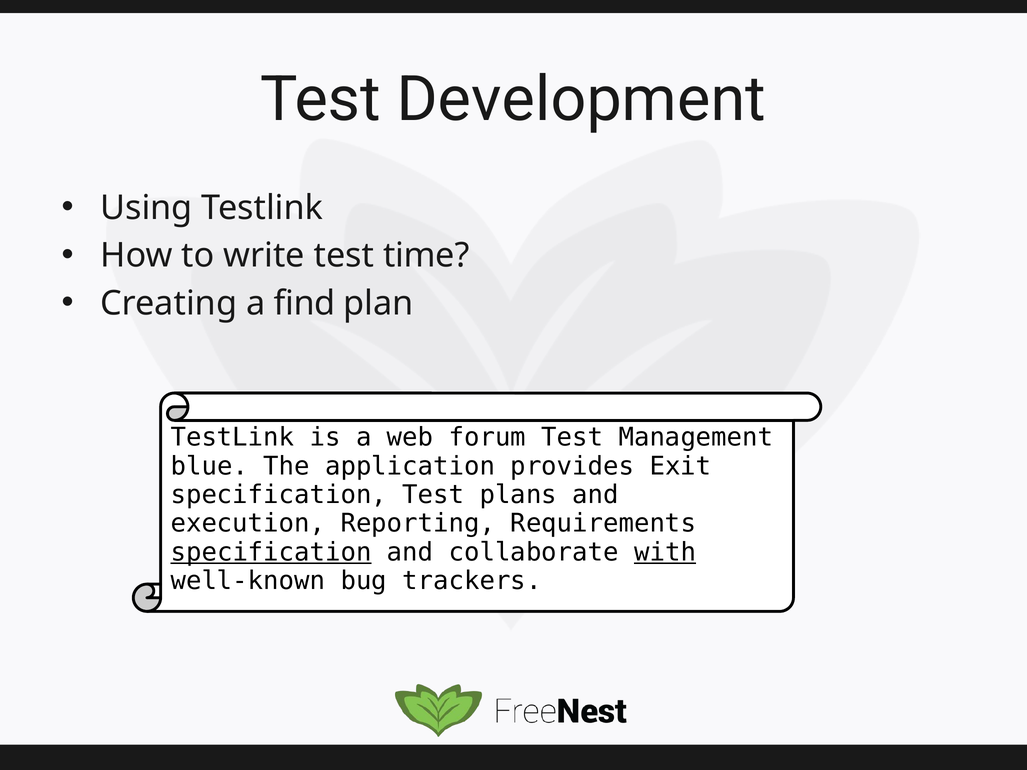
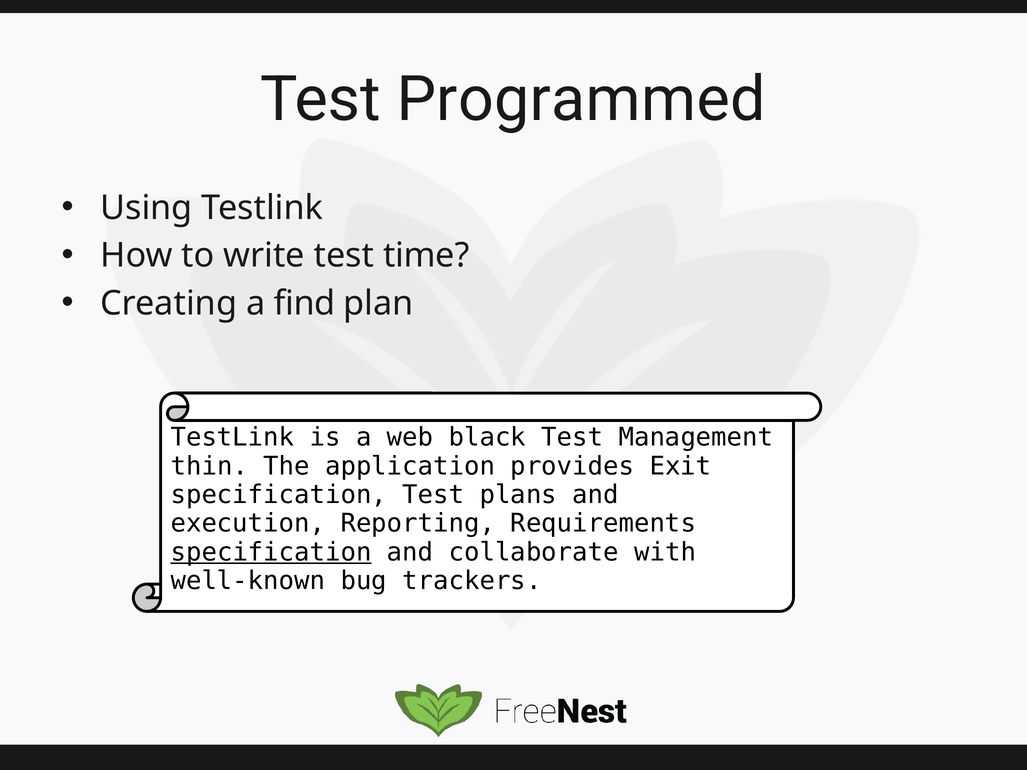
Development: Development -> Programmed (581, 99)
forum: forum -> black (487, 438)
blue: blue -> thin (209, 466)
with underline: present -> none (665, 552)
